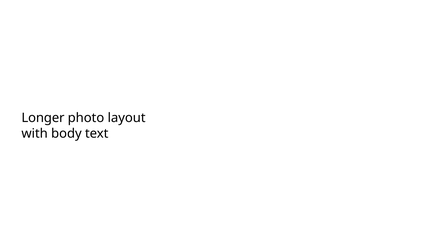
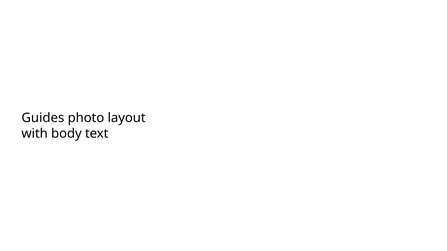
Longer: Longer -> Guides (43, 118)
